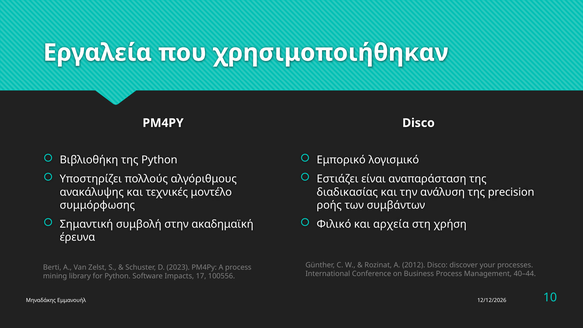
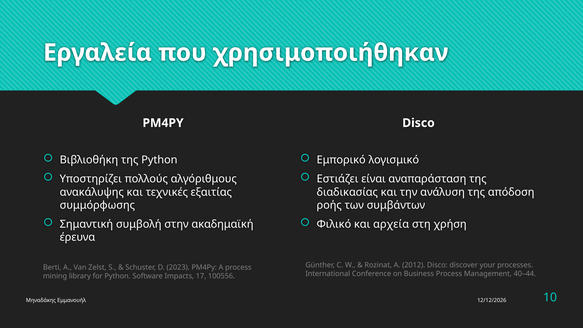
μοντέλο: μοντέλο -> εξαιτίας (211, 192)
precision: precision -> απόδοση (511, 192)
